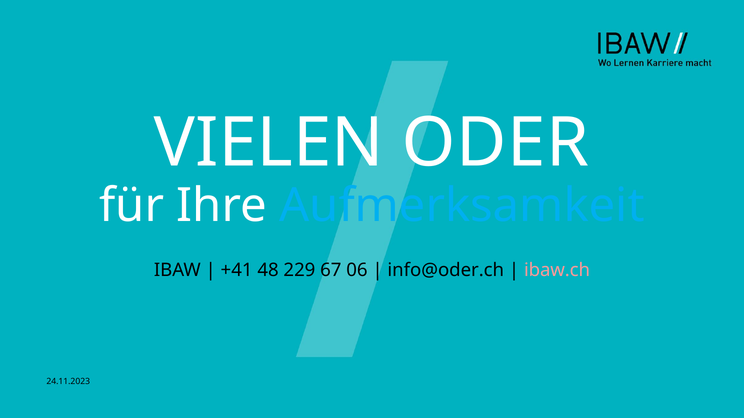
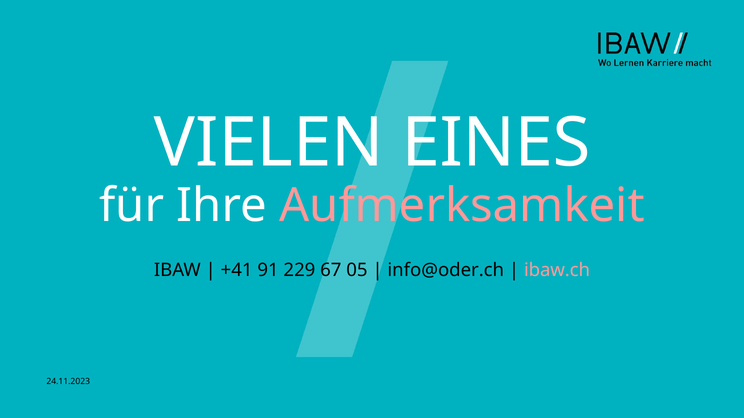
ODER: ODER -> EINES (496, 143)
Aufmerksamkeit colour: light blue -> pink (462, 206)
48: 48 -> 91 (268, 270)
06: 06 -> 05 (357, 270)
